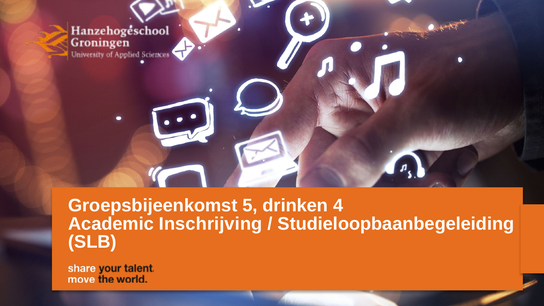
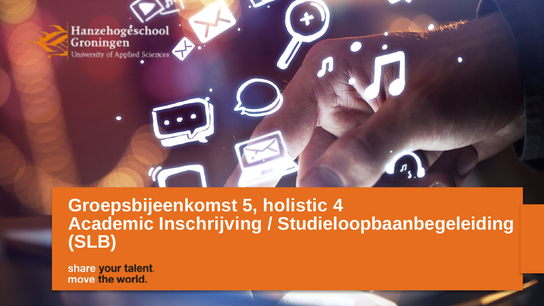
drinken: drinken -> holistic (295, 206)
